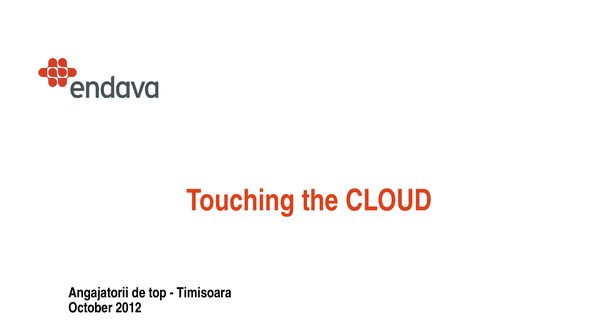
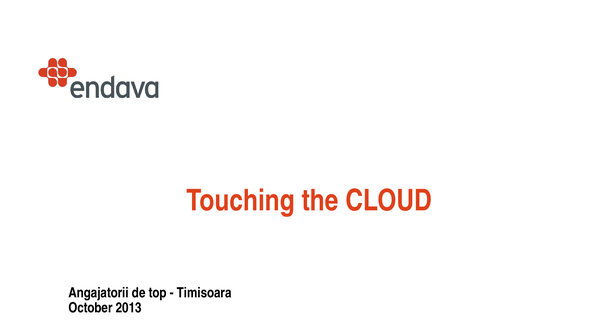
2012: 2012 -> 2013 (129, 308)
